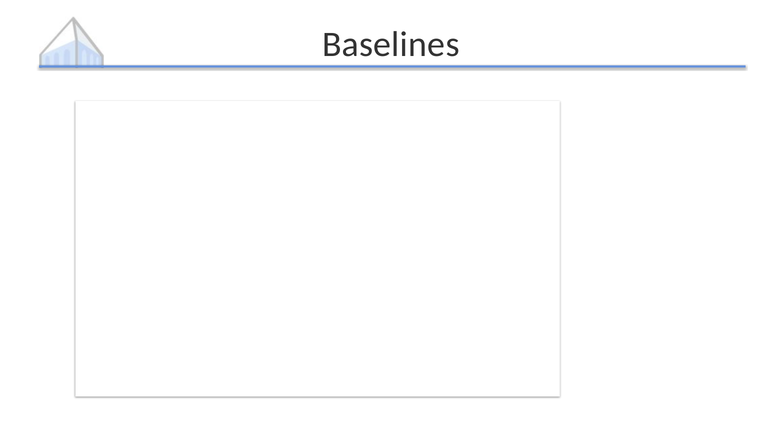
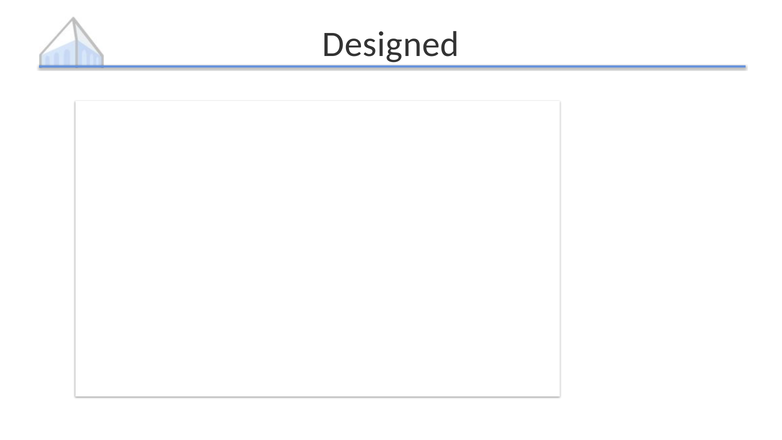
Baselines: Baselines -> Designed (391, 44)
